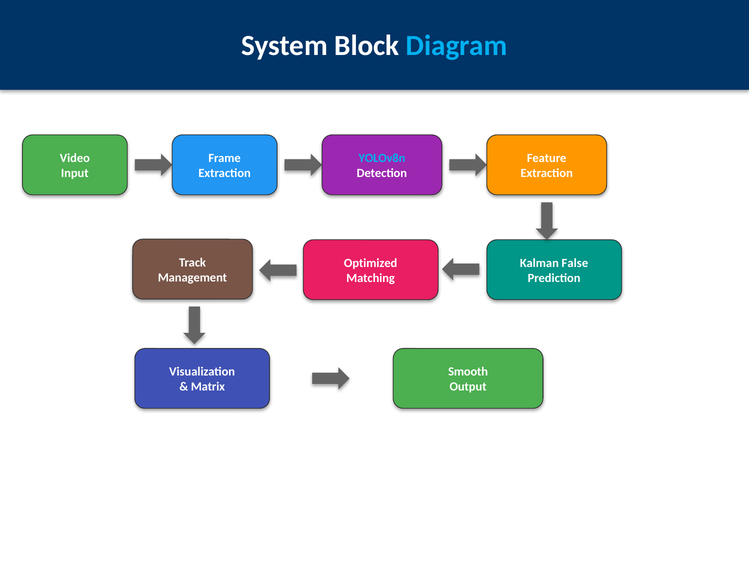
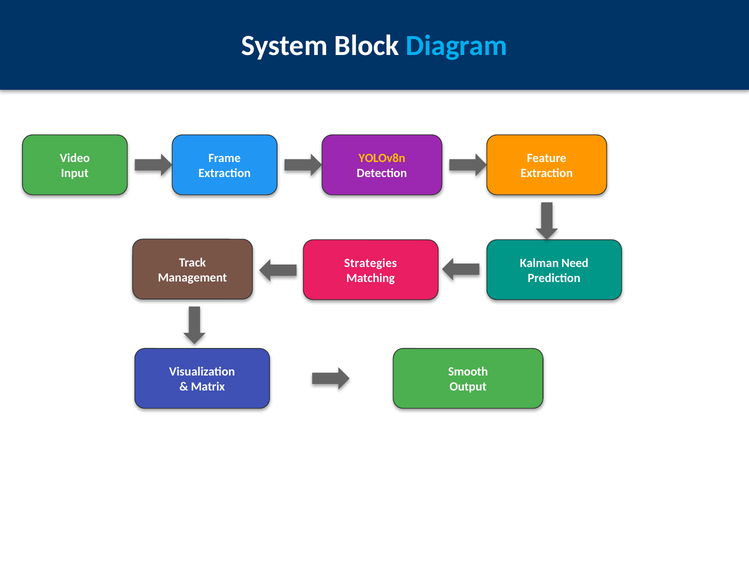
YOLOv8n colour: light blue -> yellow (382, 158)
Optimized: Optimized -> Strategies (371, 263)
False: False -> Need (575, 263)
